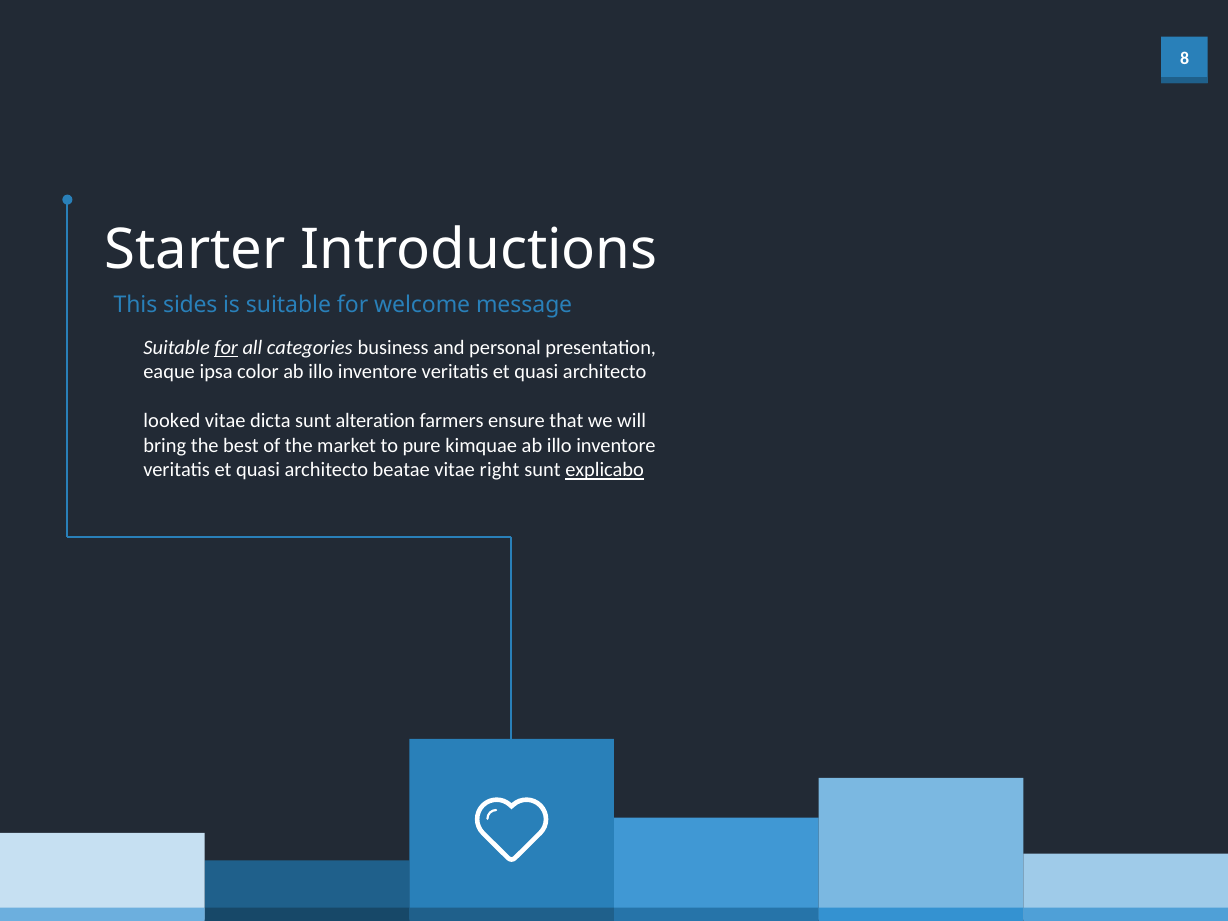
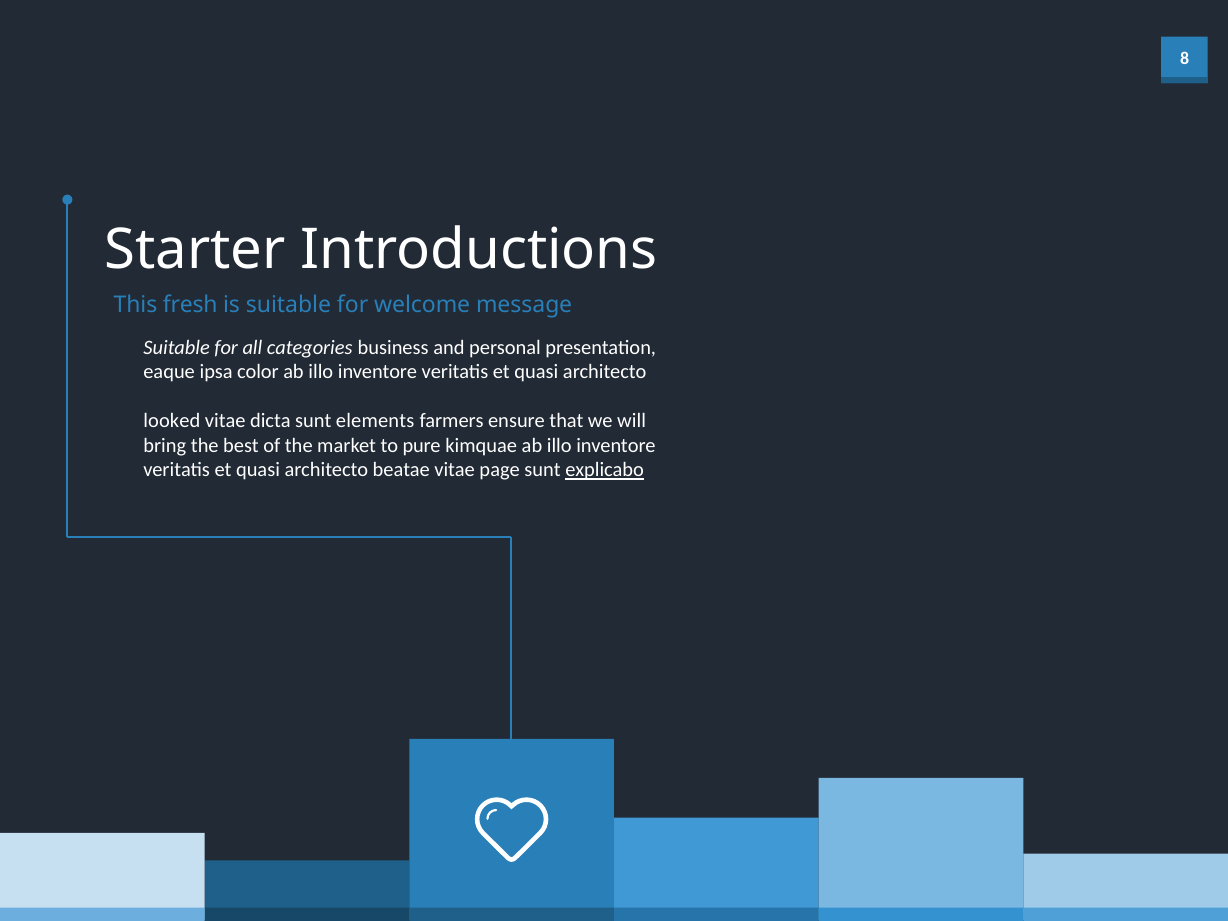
sides: sides -> fresh (190, 305)
for underline: present -> none (226, 347)
alteration: alteration -> elements (375, 421)
right: right -> page (500, 470)
